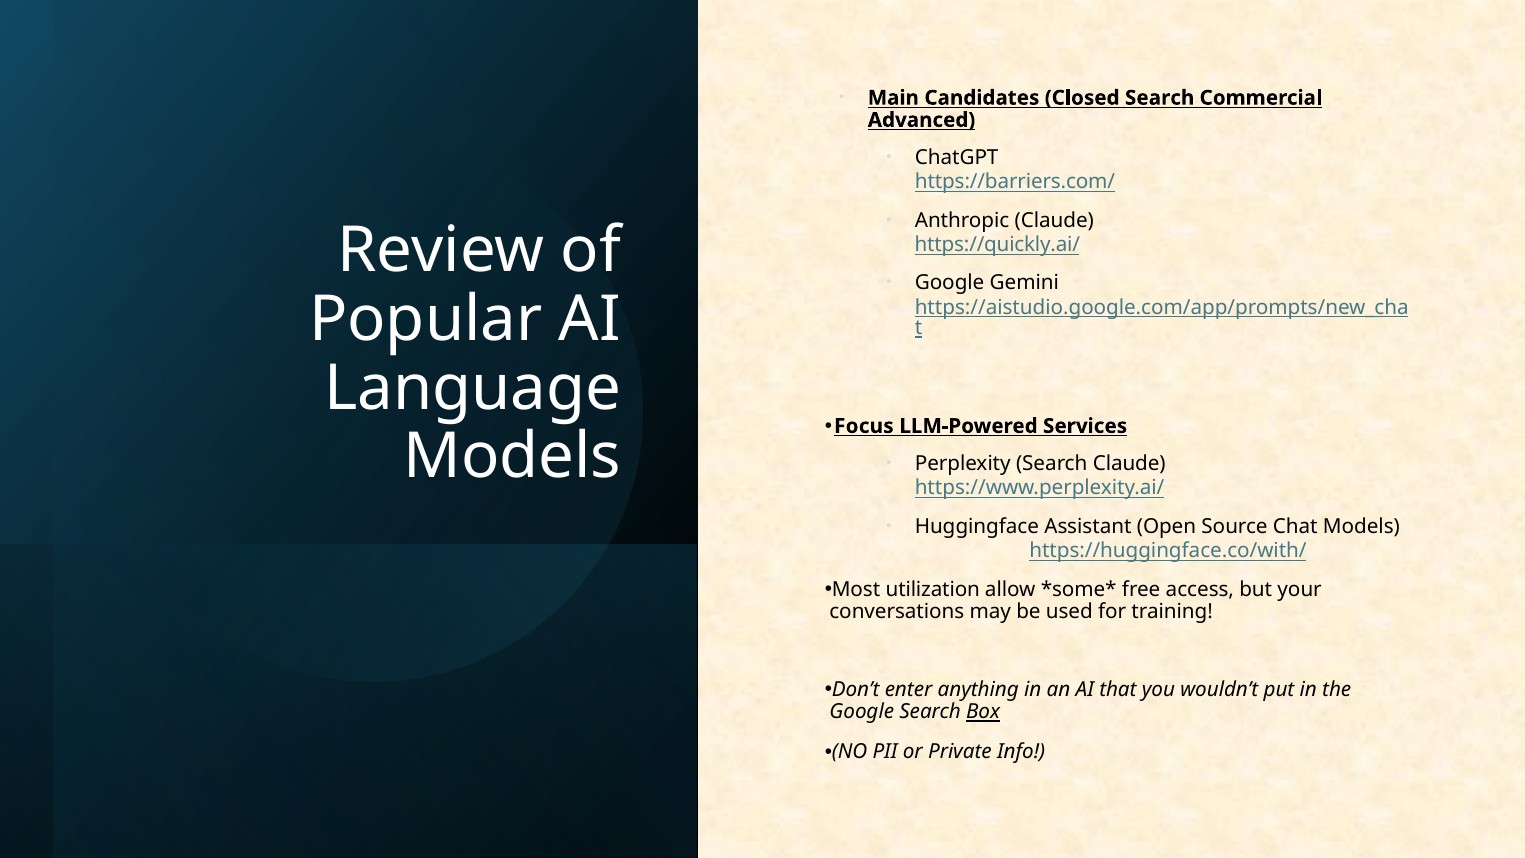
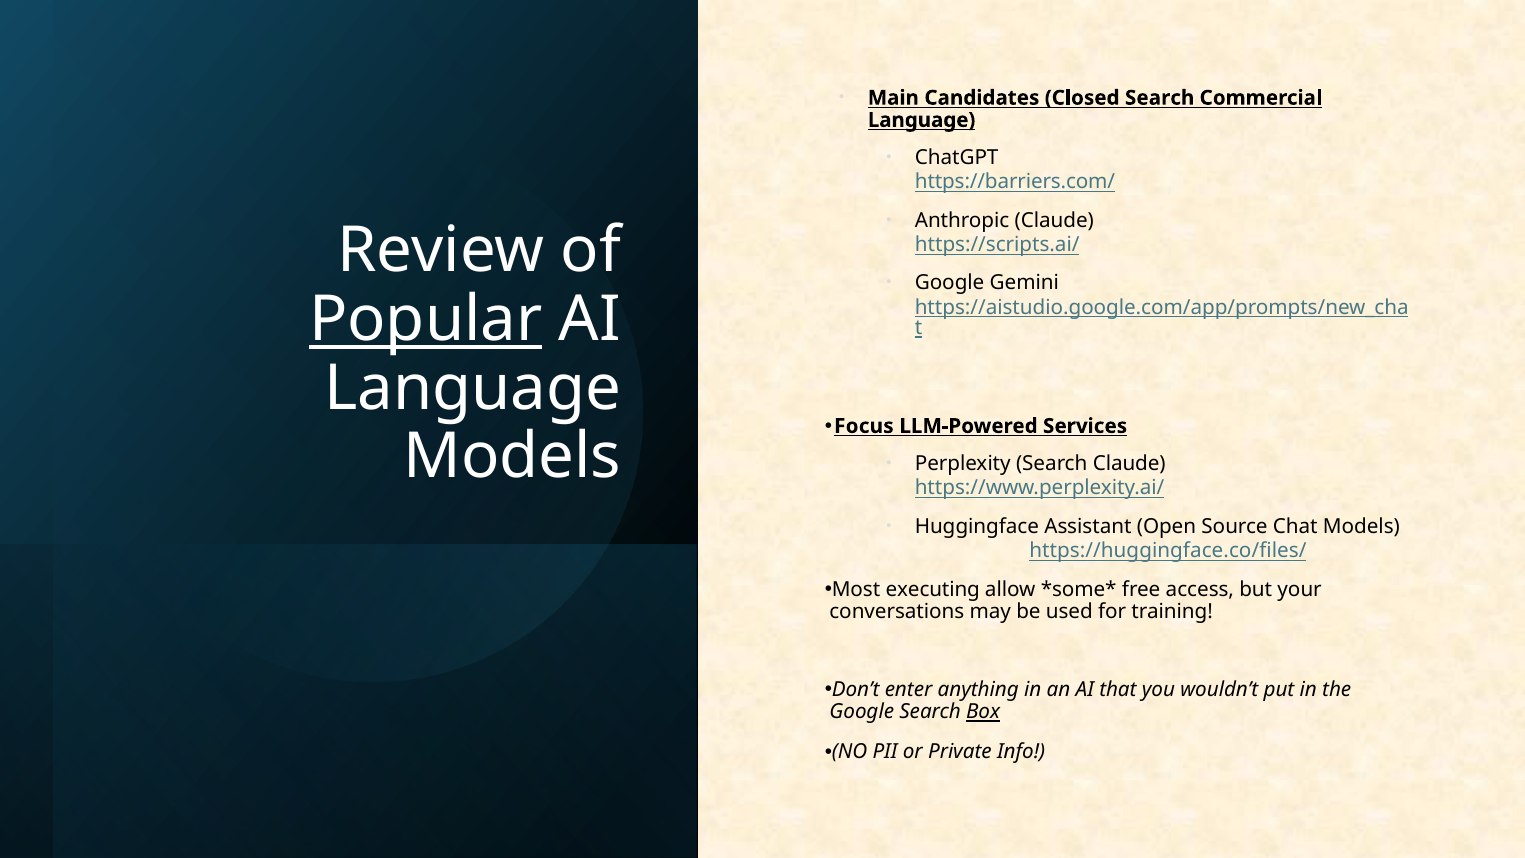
Advanced: Advanced -> Language (922, 120)
https://quickly.ai/: https://quickly.ai/ -> https://scripts.ai/ (997, 245)
Popular underline: none -> present (426, 319)
https://huggingface.co/with/: https://huggingface.co/with/ -> https://huggingface.co/files/ (1168, 551)
utilization: utilization -> executing (933, 589)
